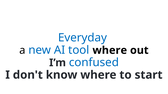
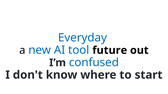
tool where: where -> future (110, 51)
